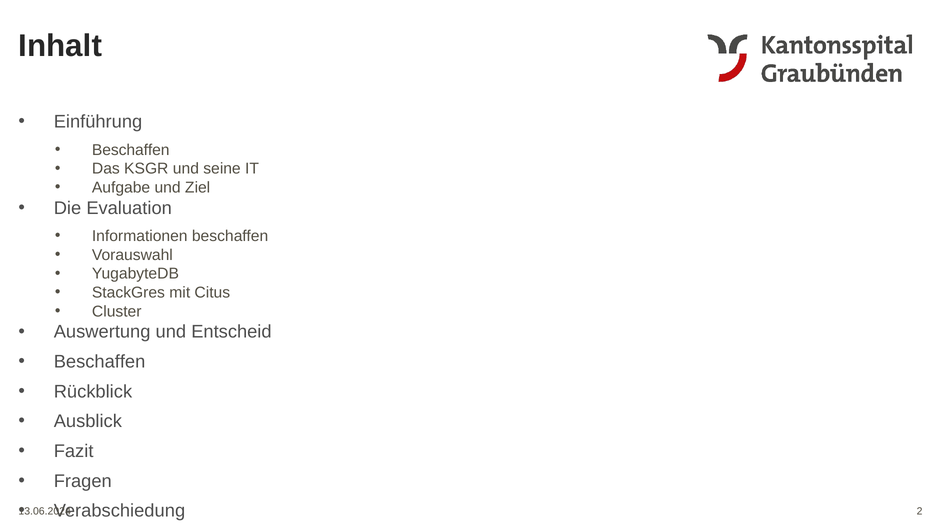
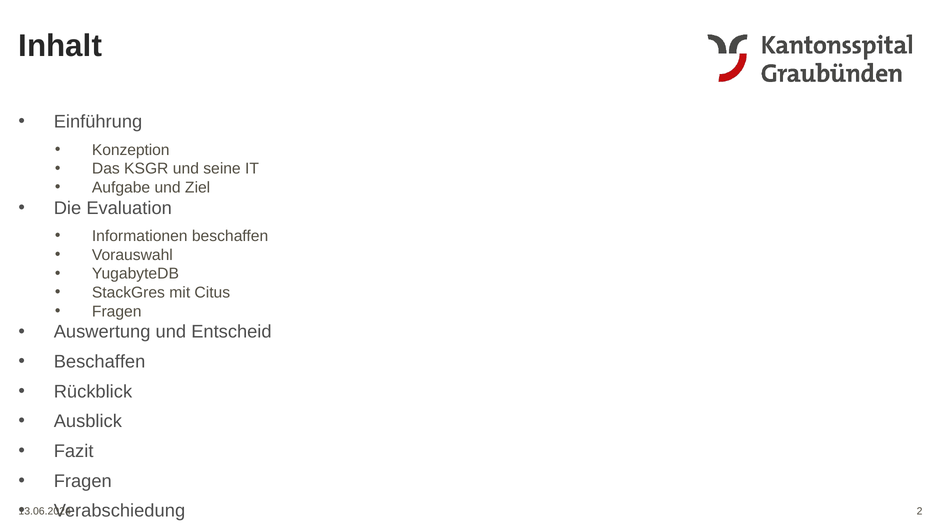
Beschaffen: Beschaffen -> Konzeption (131, 150)
Cluster: Cluster -> Fragen (117, 312)
